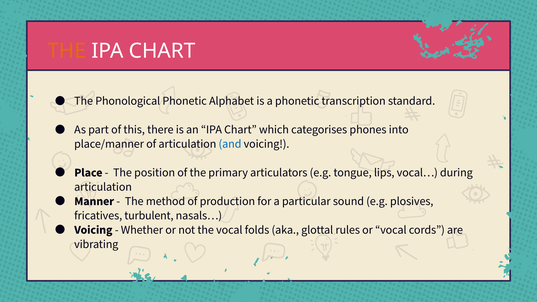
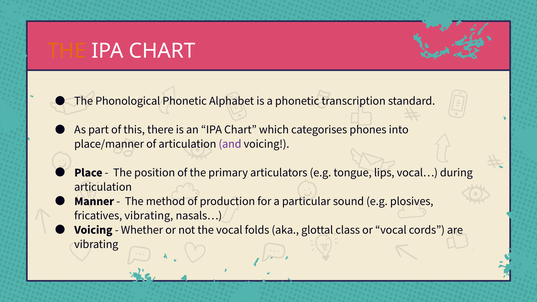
and colour: blue -> purple (230, 144)
fricatives turbulent: turbulent -> vibrating (149, 216)
rules: rules -> class (348, 230)
